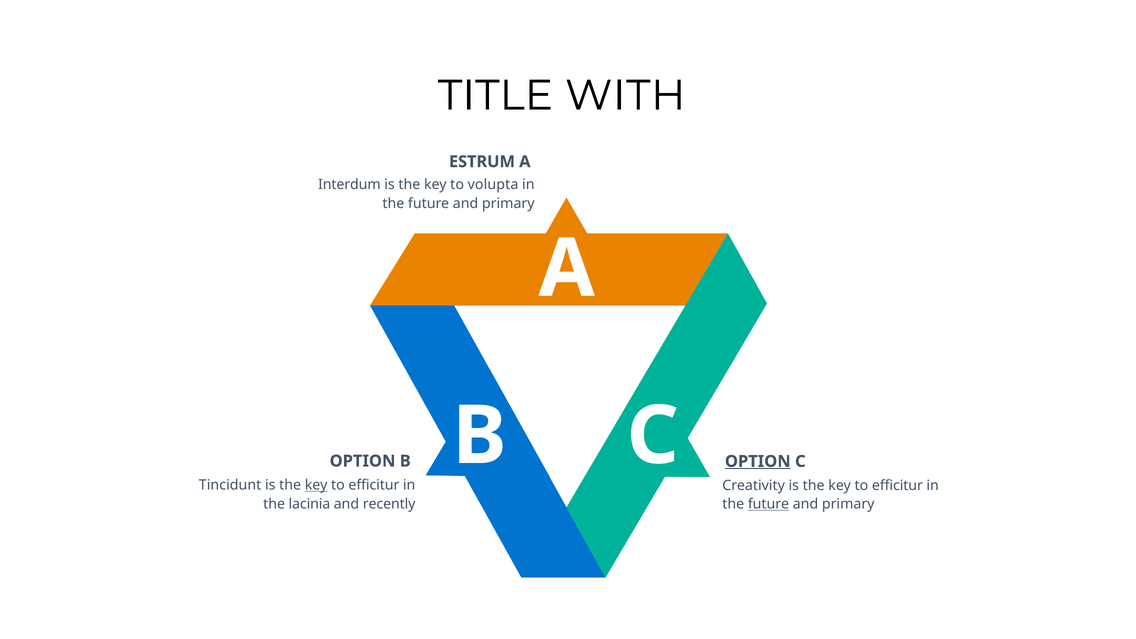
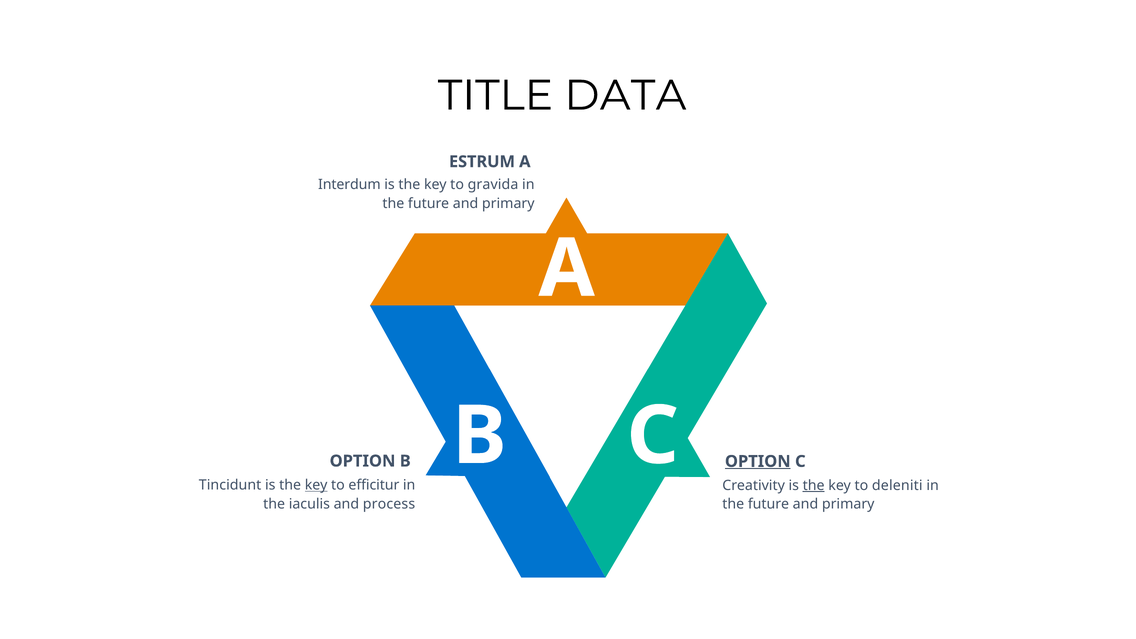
WITH: WITH -> DATA (625, 95)
volupta: volupta -> gravida (493, 185)
the underline: none -> present (814, 485)
efficitur: efficitur -> deleniti (897, 485)
lacinia: lacinia -> iaculis (309, 504)
recently: recently -> process (389, 504)
future underline: present -> none (769, 504)
